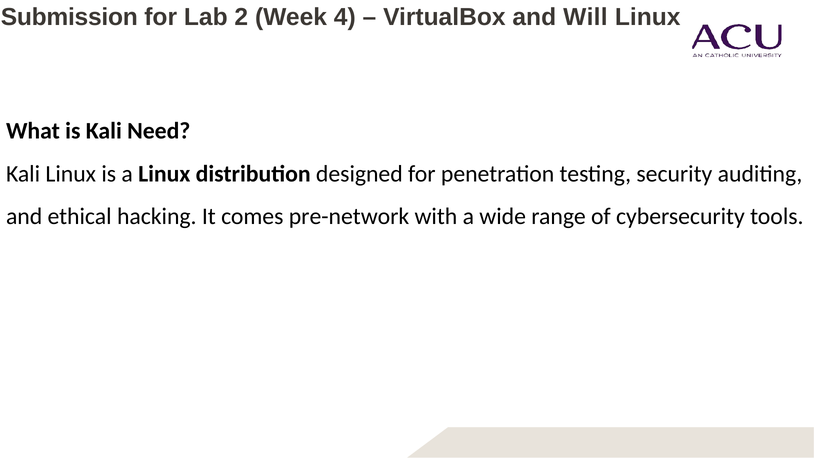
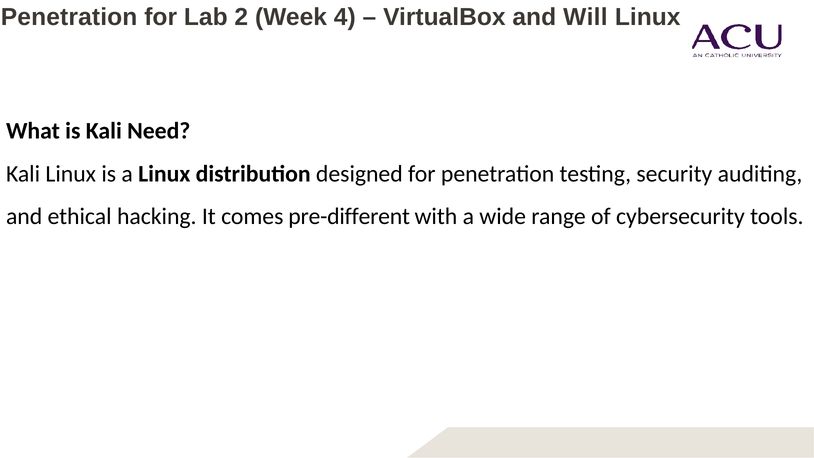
Submission: Submission -> Penetration (69, 17)
pre-network: pre-network -> pre-different (349, 216)
